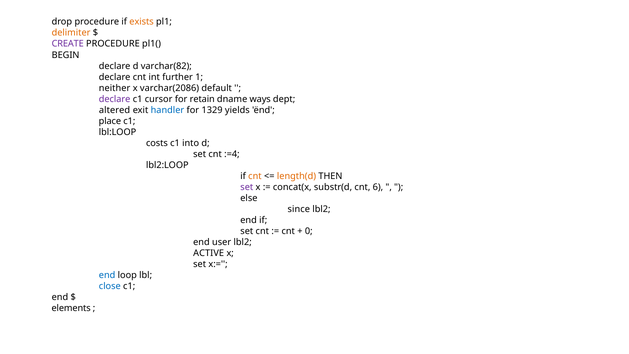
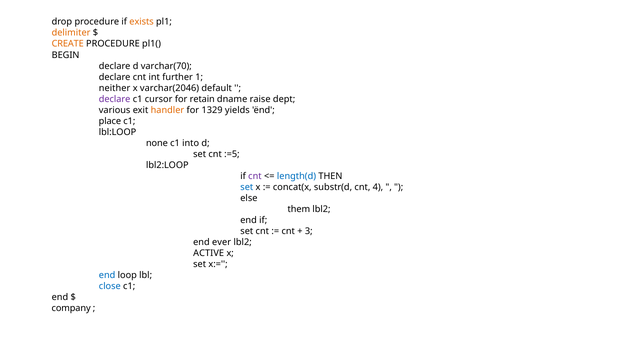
CREATE colour: purple -> orange (68, 44)
varchar(82: varchar(82 -> varchar(70 (166, 66)
varchar(2086: varchar(2086 -> varchar(2046 (170, 88)
ways: ways -> raise (260, 99)
altered: altered -> various (115, 110)
handler colour: blue -> orange (167, 110)
costs: costs -> none (157, 143)
:=4: :=4 -> :=5 (232, 154)
cnt colour: orange -> purple (255, 176)
length(d colour: orange -> blue (297, 176)
set colour: purple -> blue (247, 187)
6: 6 -> 4 (378, 187)
since: since -> them (299, 209)
0: 0 -> 3 (309, 231)
user: user -> ever (222, 242)
elements: elements -> company (71, 308)
